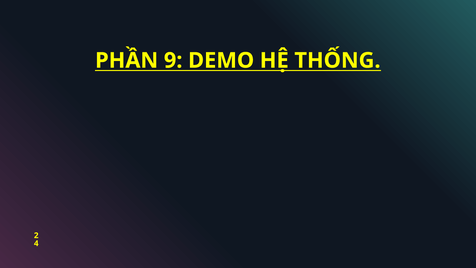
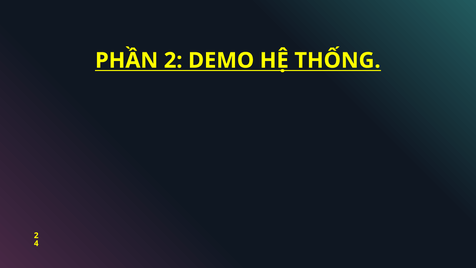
PHẦN 9: 9 -> 2 (173, 60)
